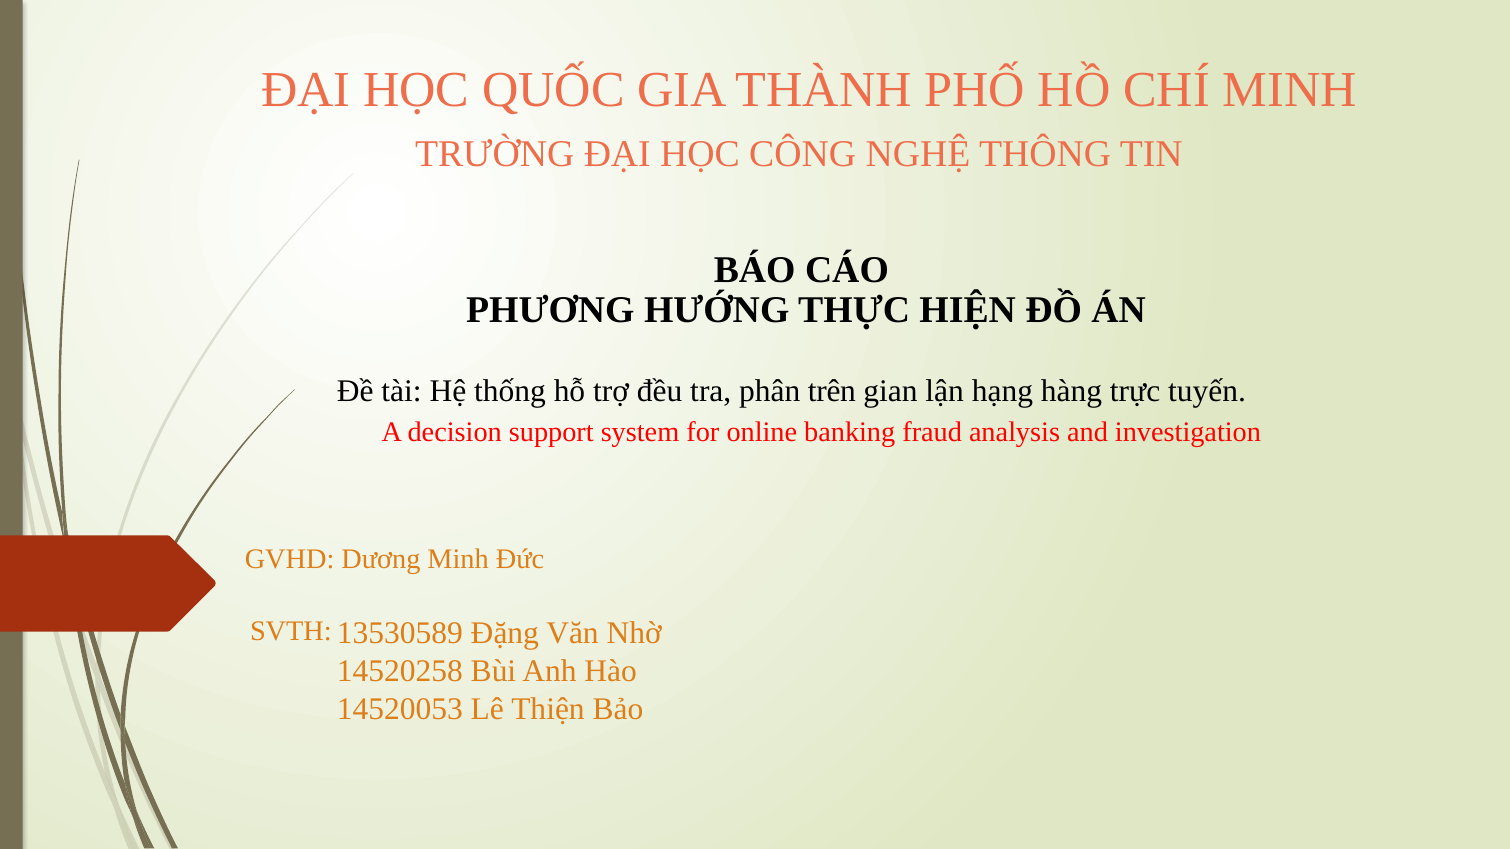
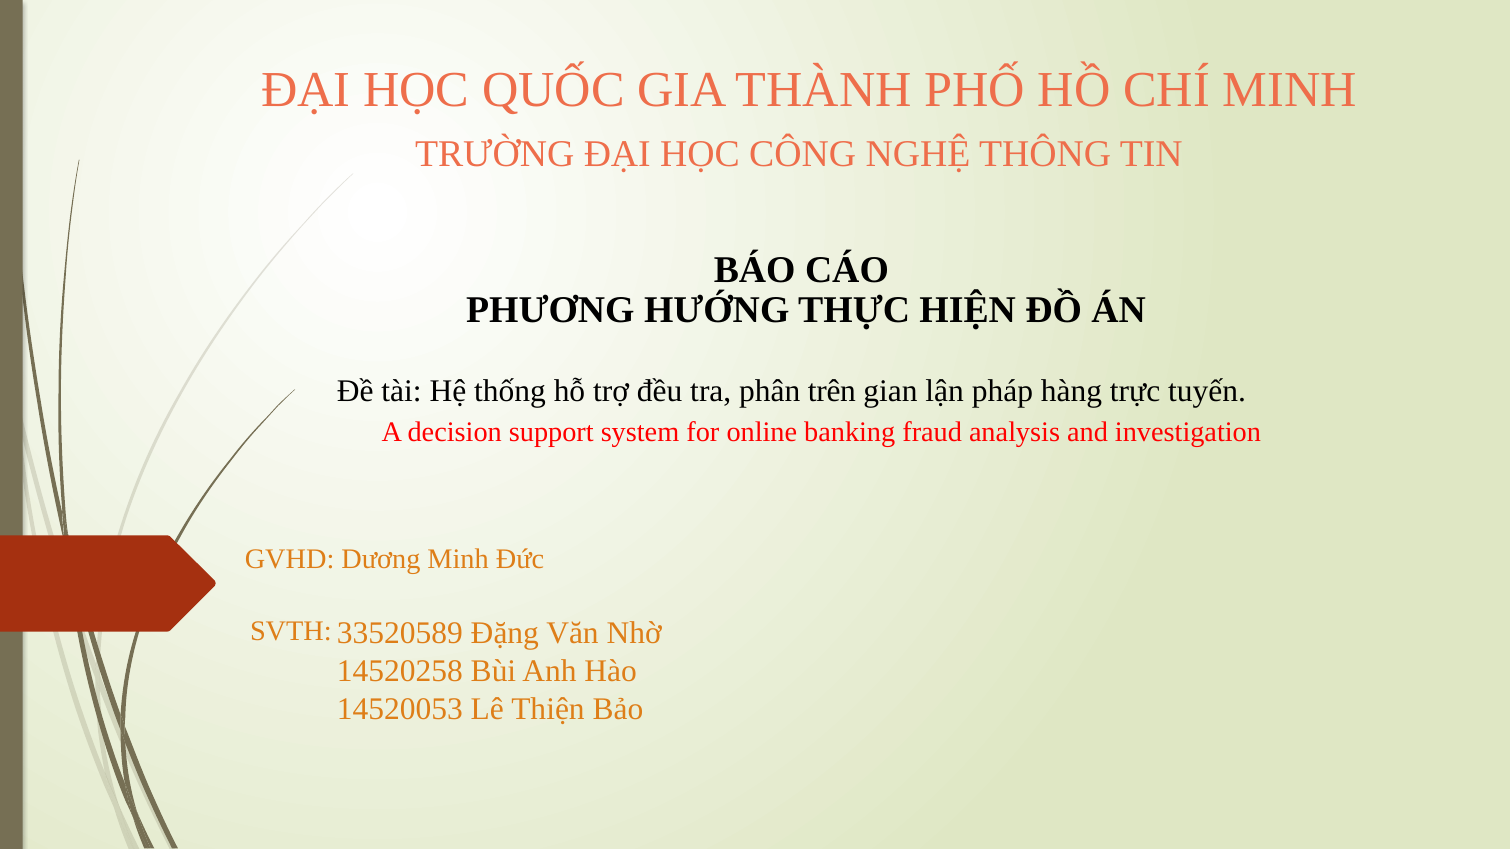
hạng: hạng -> pháp (1002, 392)
13530589: 13530589 -> 33520589 (400, 633)
